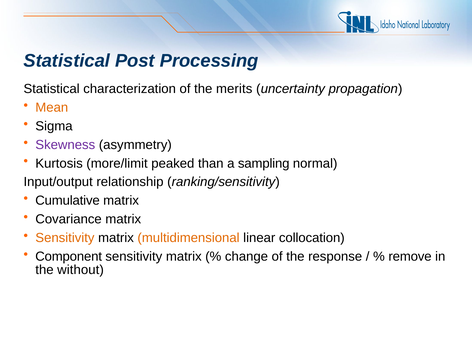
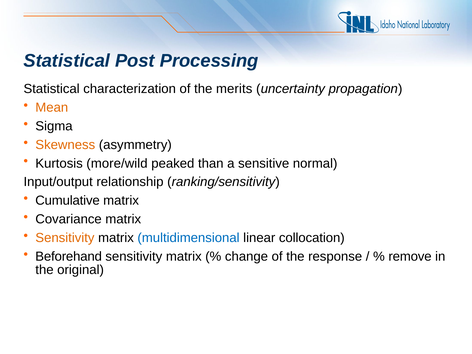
Skewness colour: purple -> orange (65, 145)
more/limit: more/limit -> more/wild (117, 163)
sampling: sampling -> sensitive (264, 163)
multidimensional colour: orange -> blue (189, 238)
Component: Component -> Beforehand (69, 256)
without: without -> original (81, 270)
